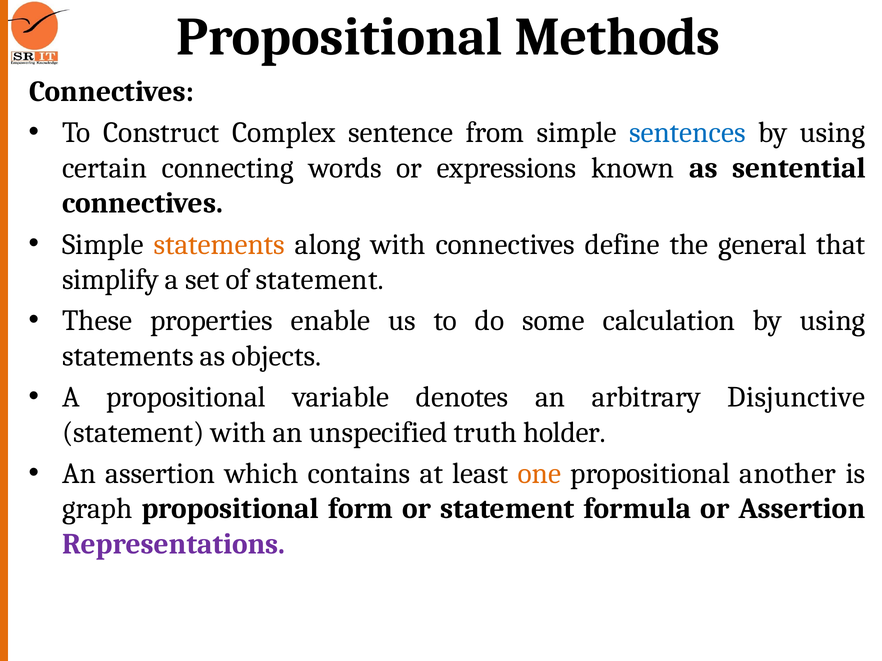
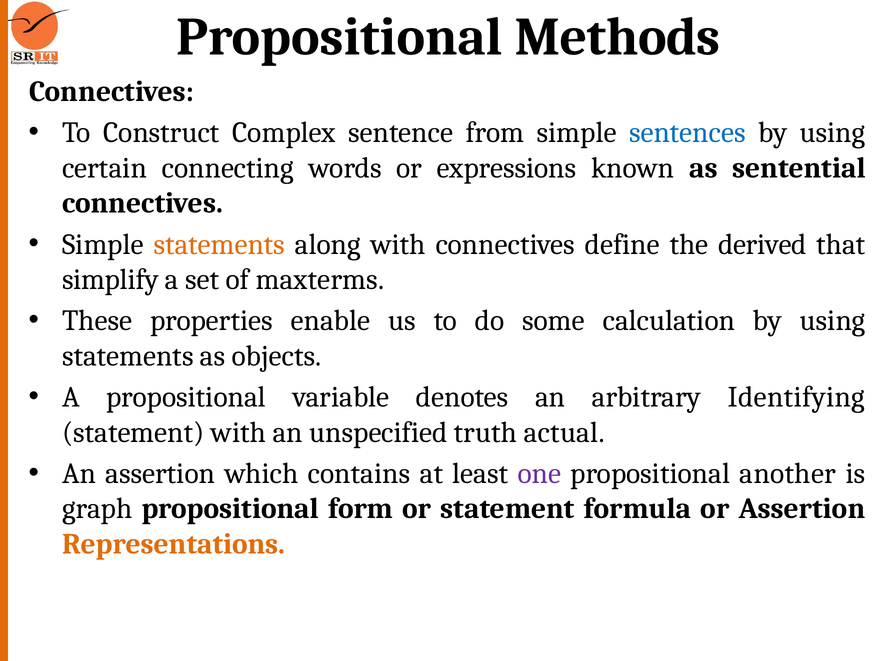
general: general -> derived (763, 245)
of statement: statement -> maxterms (320, 280)
Disjunctive: Disjunctive -> Identifying (796, 397)
holder: holder -> actual (564, 433)
one colour: orange -> purple (539, 474)
Representations colour: purple -> orange (174, 544)
